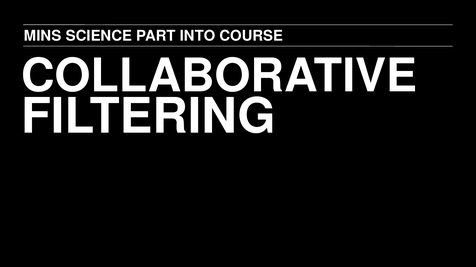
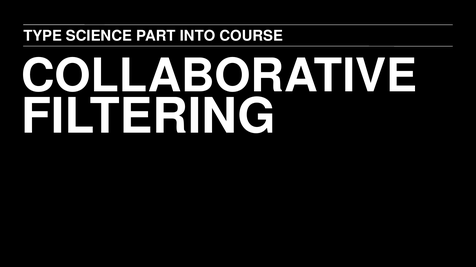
MINS: MINS -> TYPE (43, 36)
